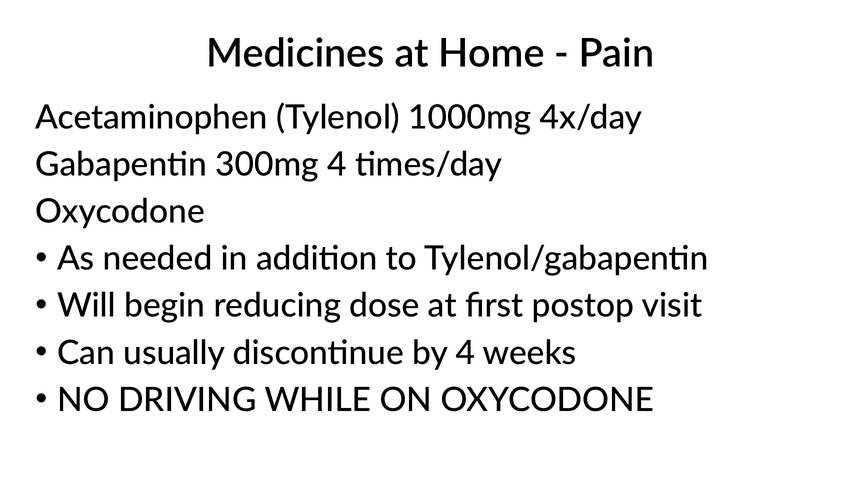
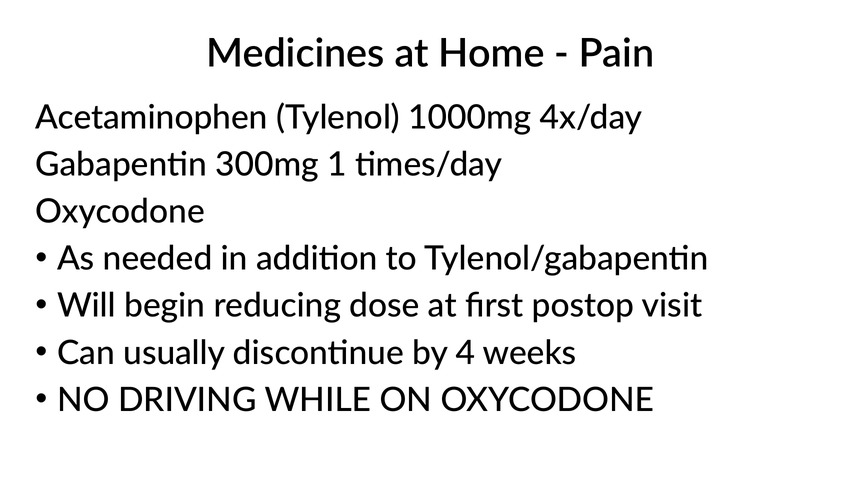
300mg 4: 4 -> 1 (337, 164)
